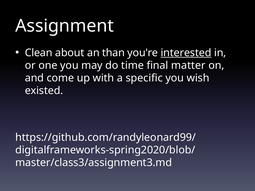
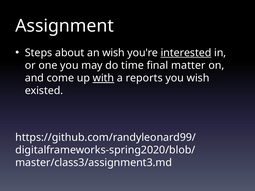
Clean: Clean -> Steps (39, 53)
an than: than -> wish (113, 53)
with underline: none -> present (103, 78)
specific: specific -> reports (144, 78)
